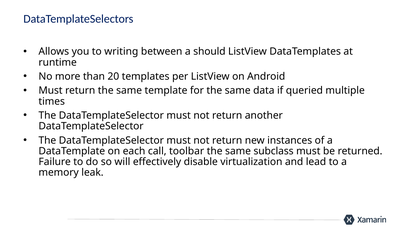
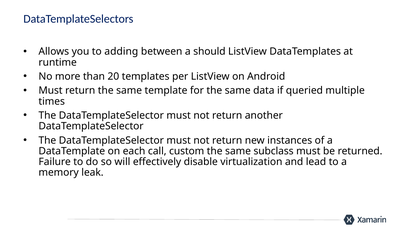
writing: writing -> adding (121, 51)
toolbar: toolbar -> custom (187, 151)
